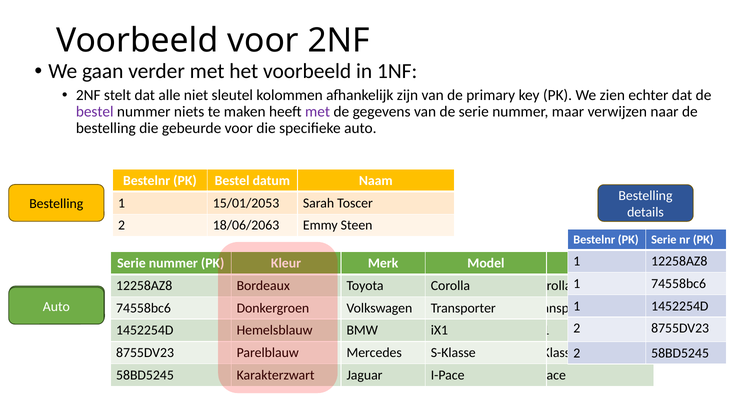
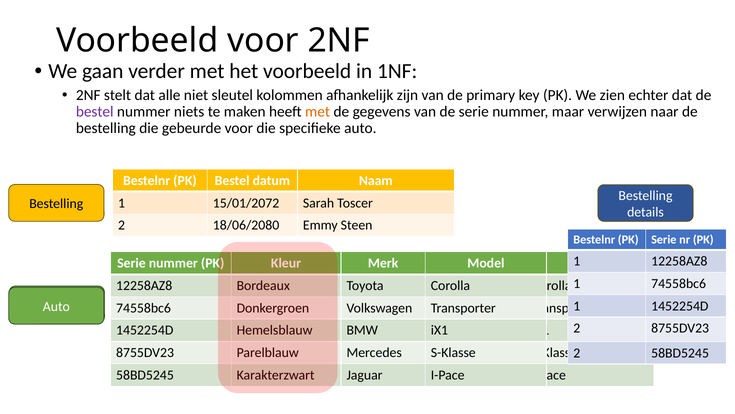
met colour: purple -> orange (318, 112)
15/01/2053: 15/01/2053 -> 15/01/2072 (246, 203)
18/06/2063: 18/06/2063 -> 18/06/2080 (246, 225)
